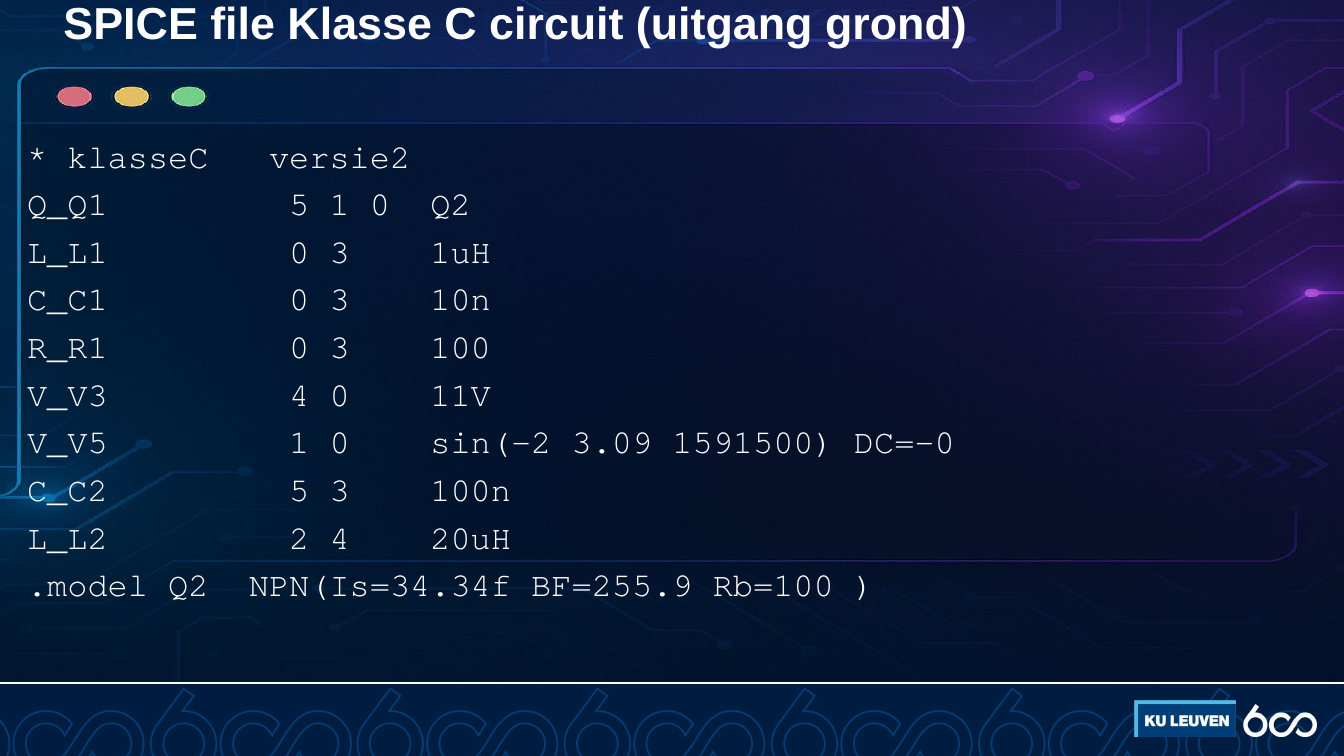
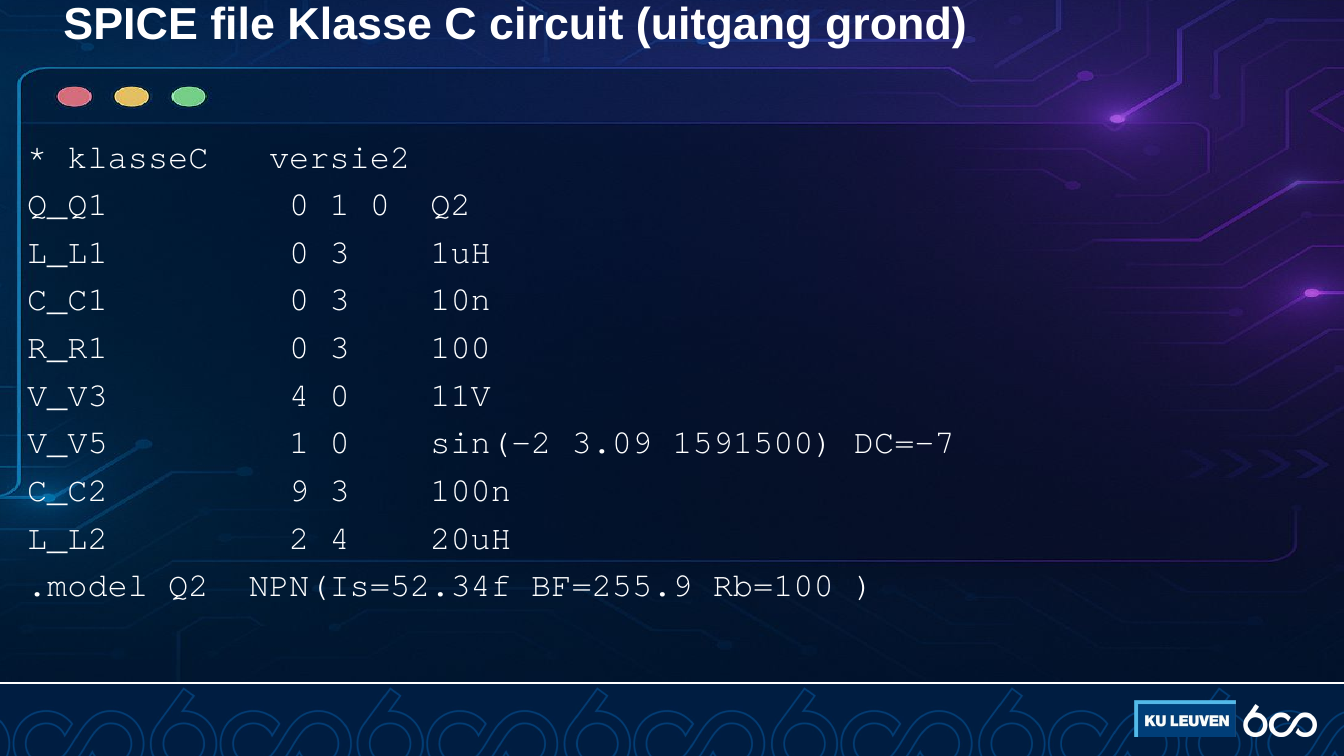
Q_Q1 5: 5 -> 0 (299, 205)
DC=-0: DC=-0 -> DC=-7 (904, 443)
C_C2 5: 5 -> 9 (299, 490)
NPN(Is=34.34f: NPN(Is=34.34f -> NPN(Is=52.34f (380, 586)
